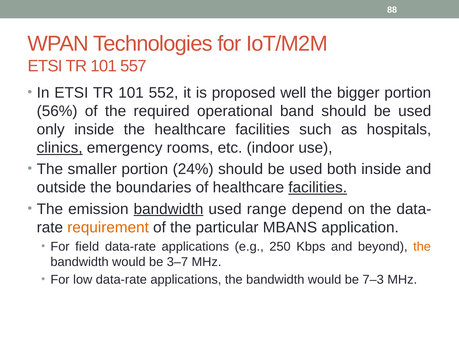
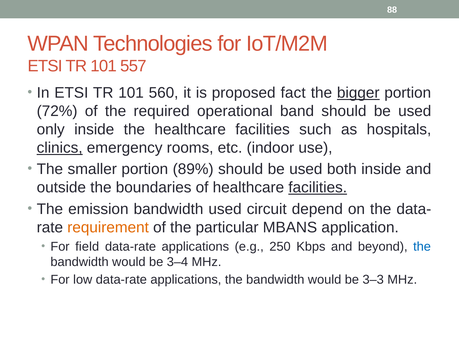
552: 552 -> 560 (164, 93)
well: well -> fact (293, 93)
bigger underline: none -> present (358, 93)
56%: 56% -> 72% (57, 111)
24%: 24% -> 89% (193, 169)
bandwidth underline: present -> none (168, 209)
range: range -> circuit (267, 209)
the colour: orange -> blue (422, 247)
3–7: 3–7 -> 3–4 (177, 262)
7–3: 7–3 -> 3–3 (373, 280)
